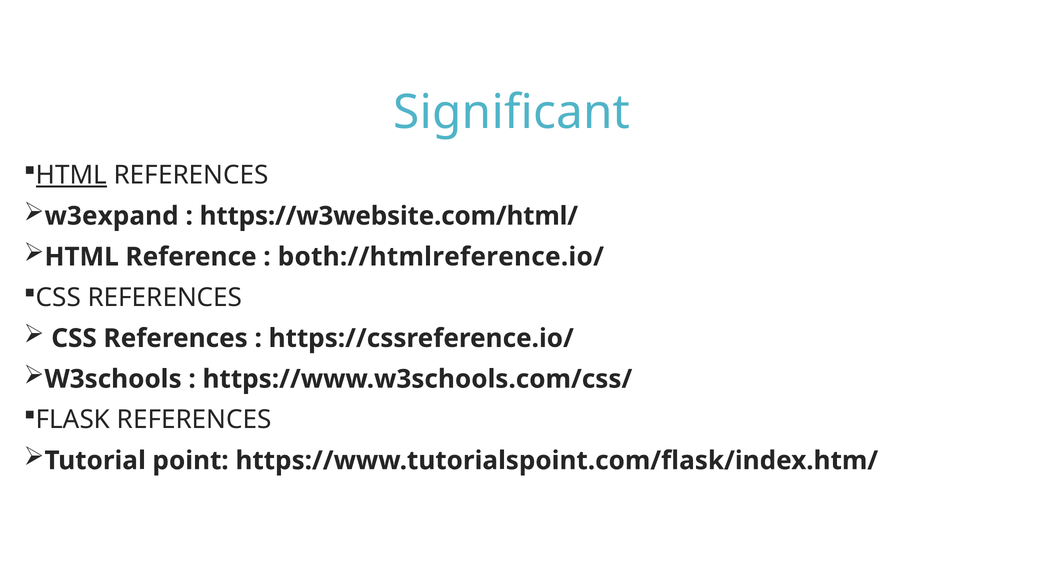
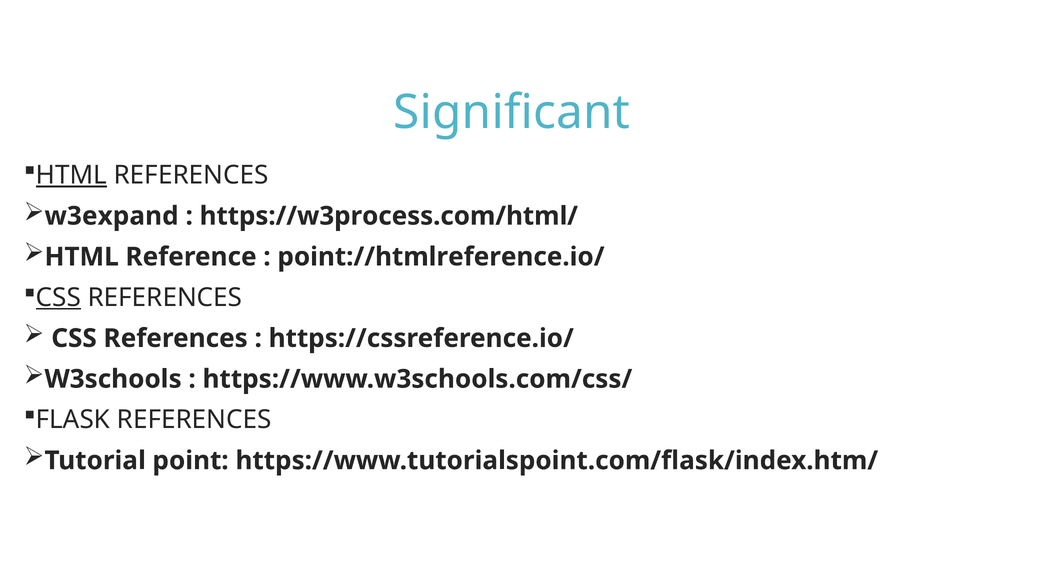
https://w3website.com/html/: https://w3website.com/html/ -> https://w3process.com/html/ (389, 216)
both://htmlreference.io/: both://htmlreference.io/ -> point://htmlreference.io/ (441, 257)
CSS underline: none -> present (58, 298)
